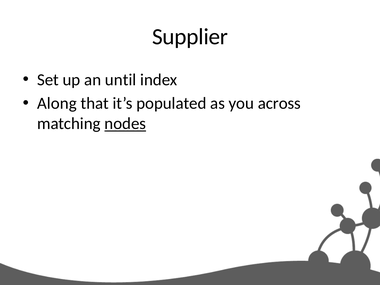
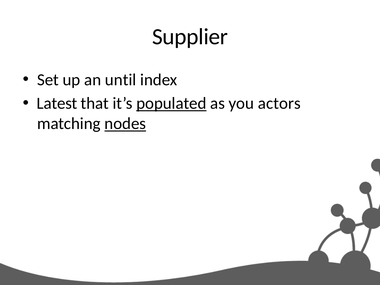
Along: Along -> Latest (57, 103)
populated underline: none -> present (171, 103)
across: across -> actors (279, 103)
